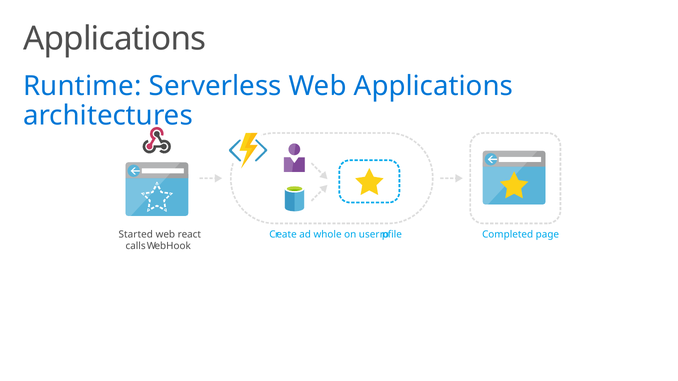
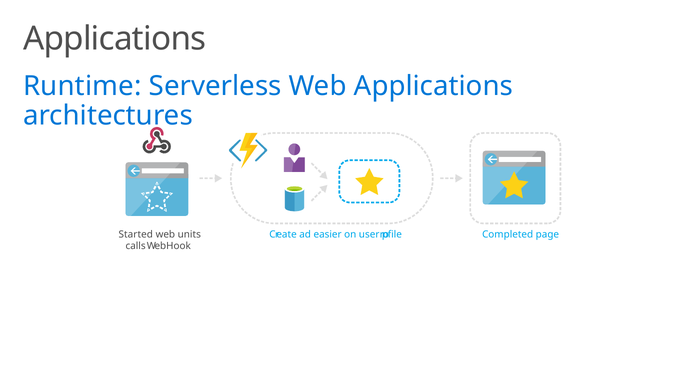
react: react -> units (189, 235)
whole: whole -> easier (328, 235)
